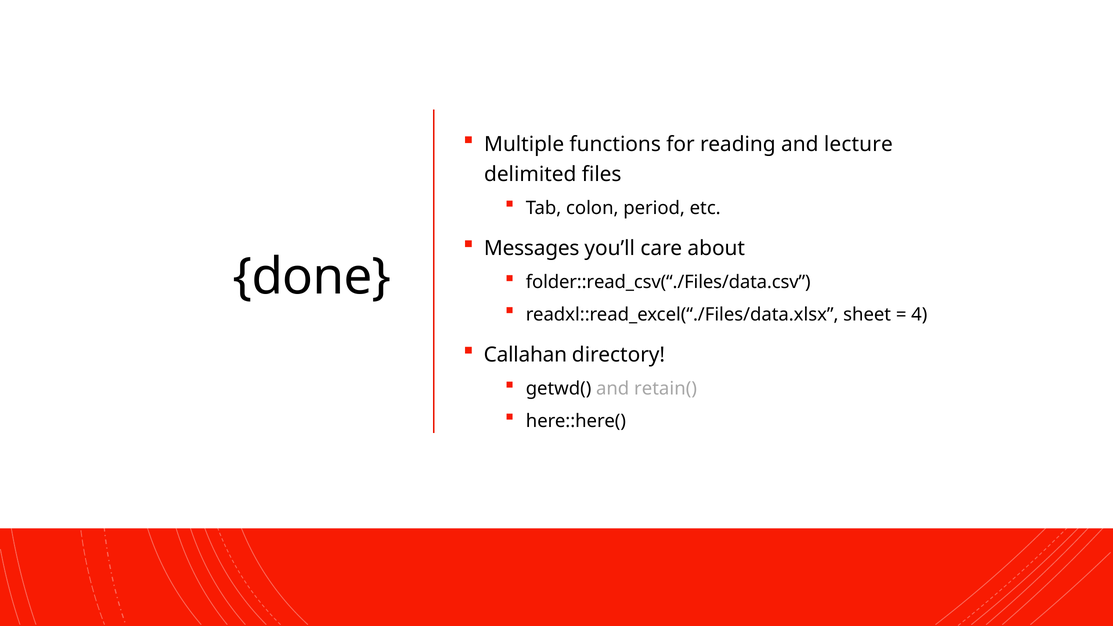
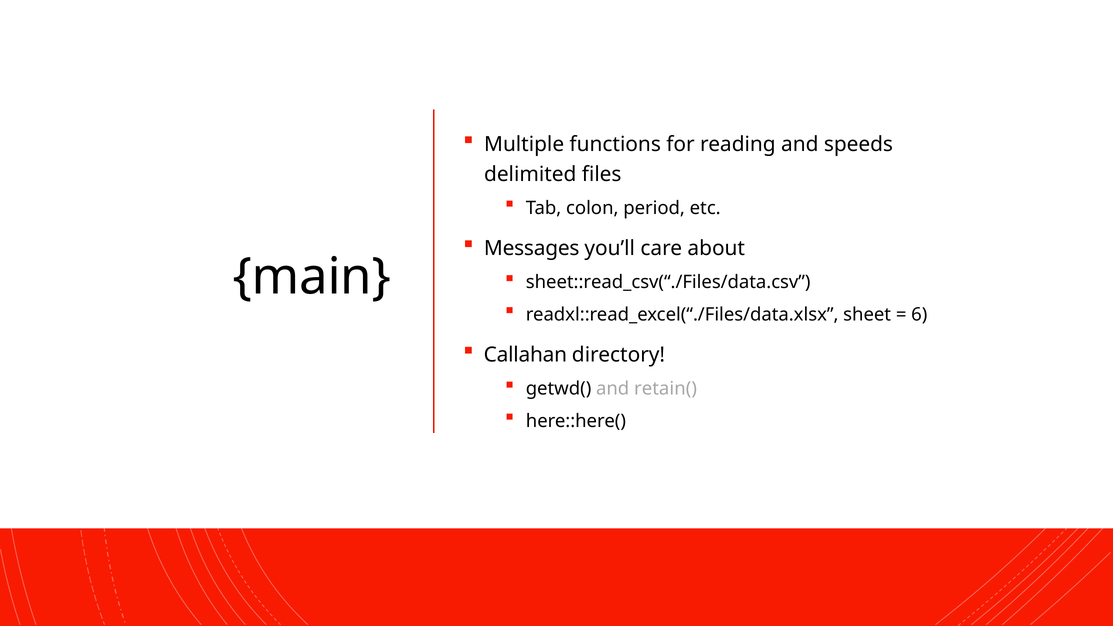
lecture: lecture -> speeds (858, 144)
done: done -> main (312, 277)
folder::read_csv(“./Files/data.csv: folder::read_csv(“./Files/data.csv -> sheet::read_csv(“./Files/data.csv (668, 282)
4: 4 -> 6 (919, 314)
